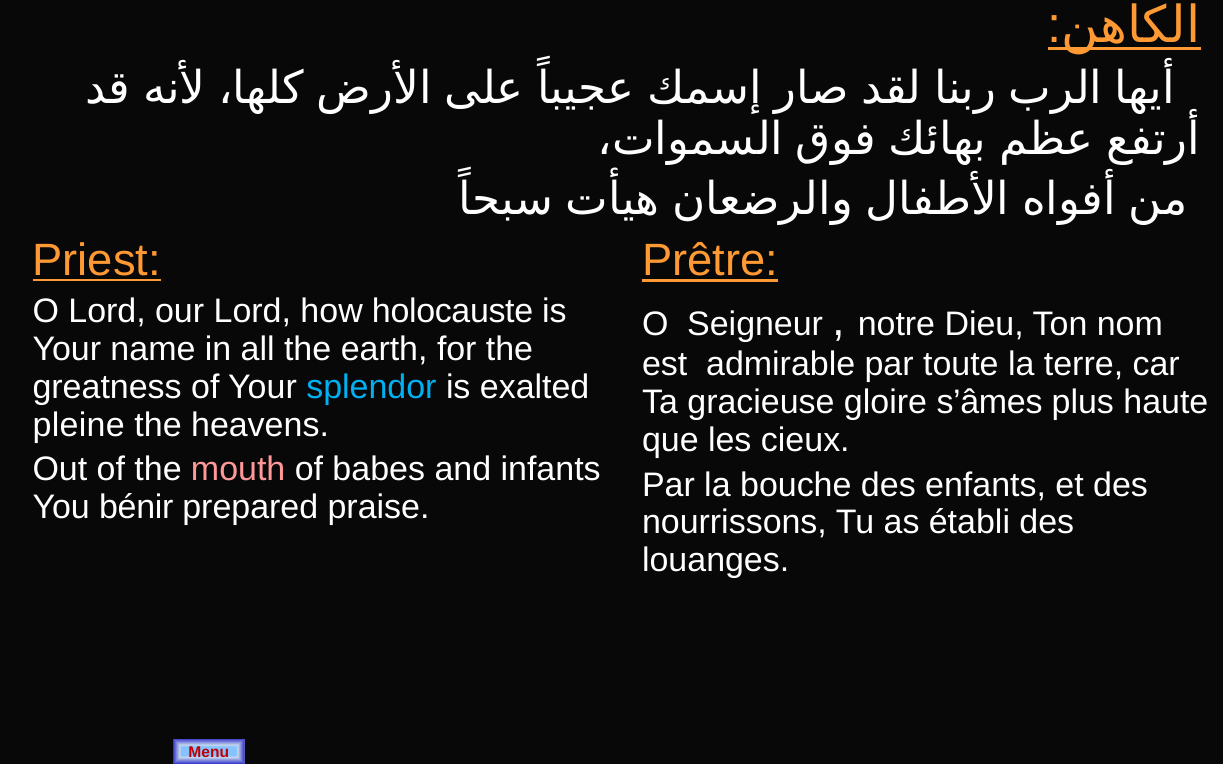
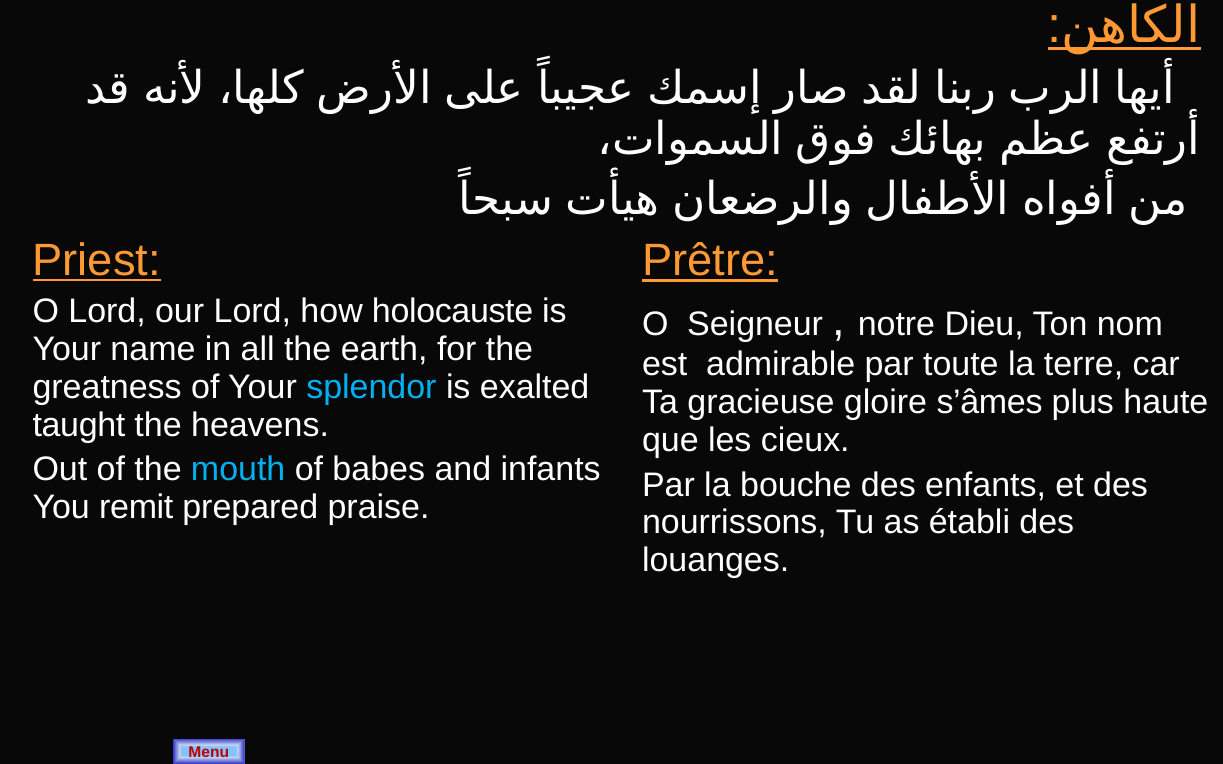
pleine: pleine -> taught (79, 425)
mouth colour: pink -> light blue (238, 470)
bénir: bénir -> remit (136, 508)
